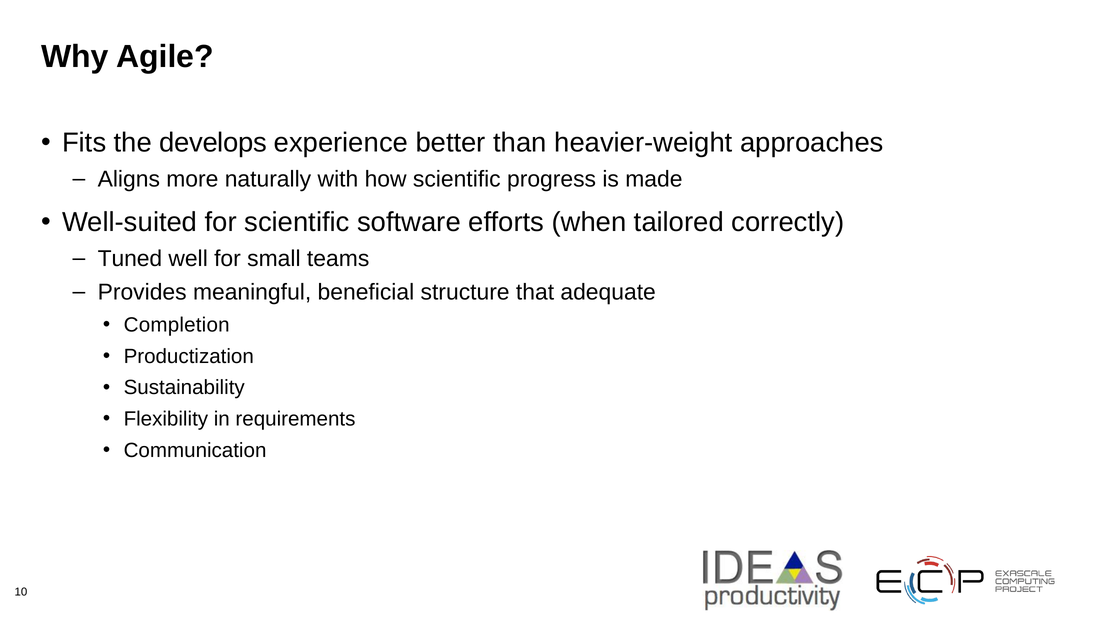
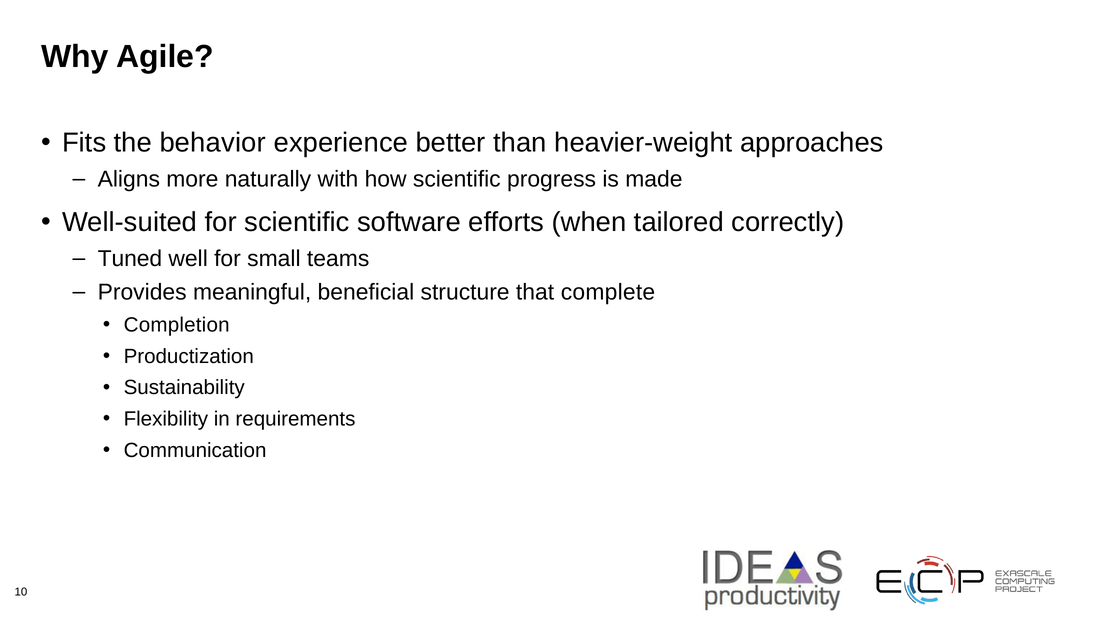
develops: develops -> behavior (213, 143)
adequate: adequate -> complete (608, 292)
